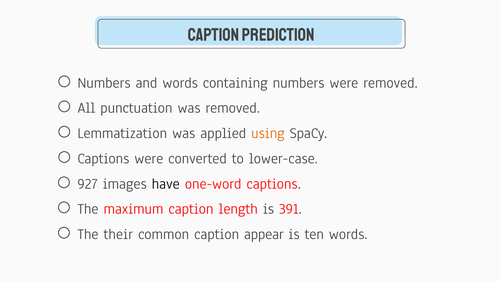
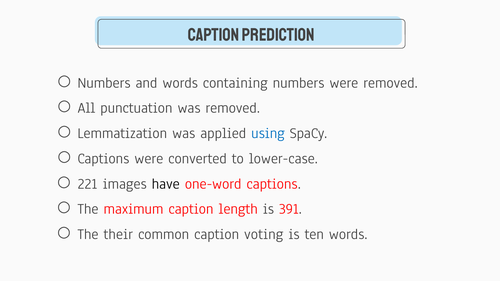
using colour: orange -> blue (268, 133)
927: 927 -> 221 (87, 184)
appear: appear -> voting (264, 234)
